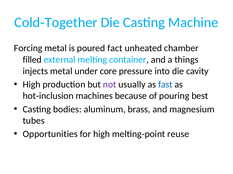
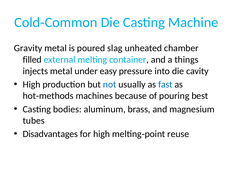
Together: Together -> Common (71, 23)
Forcing: Forcing -> Gravity (28, 48)
fact: fact -> slag (115, 48)
core: core -> easy (108, 71)
not colour: purple -> blue (110, 85)
inclusion: inclusion -> methods (56, 96)
Opportunities: Opportunities -> Disadvantages (50, 135)
